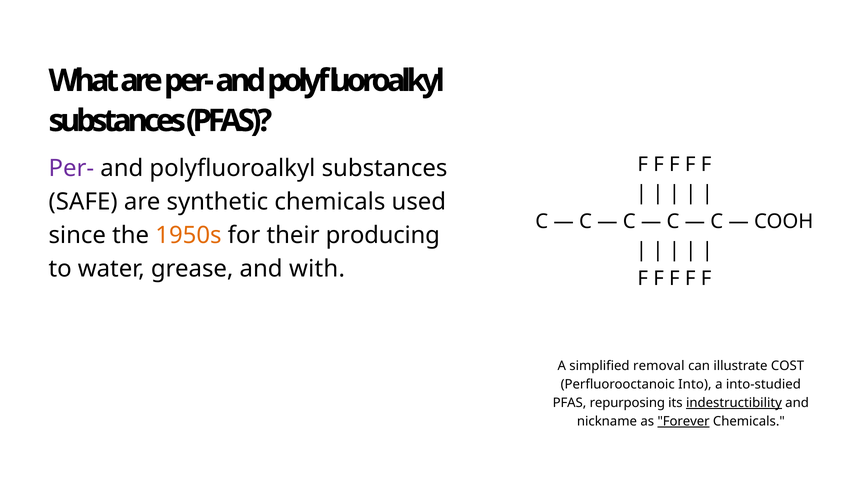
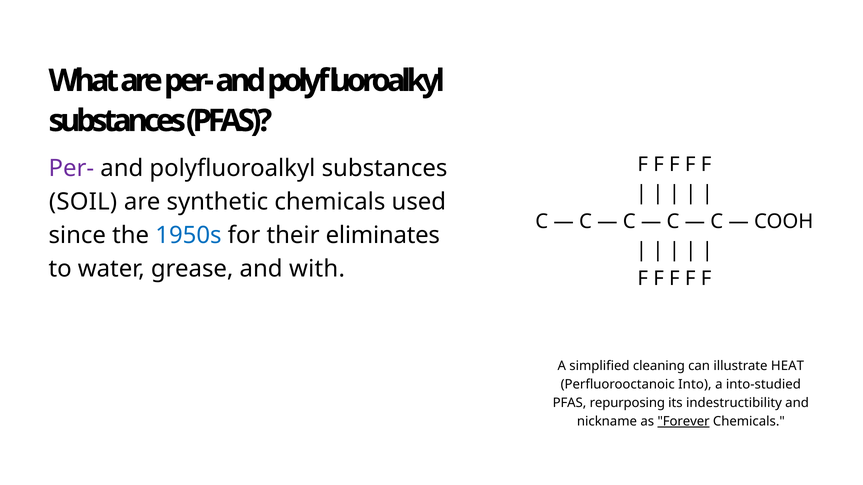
SAFE: SAFE -> SOIL (83, 202)
1950s colour: orange -> blue (188, 236)
producing: producing -> eliminates (383, 236)
removal: removal -> cleaning (659, 366)
COST: COST -> HEAT (788, 366)
indestructibility underline: present -> none (734, 403)
